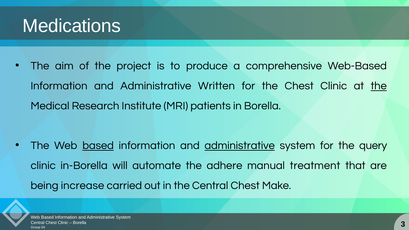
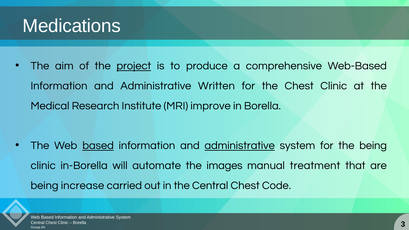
project underline: none -> present (134, 66)
the underline: present -> none (379, 86)
patients: patients -> improve (211, 106)
the query: query -> being (373, 146)
adhere: adhere -> images (225, 166)
Make: Make -> Code (277, 185)
